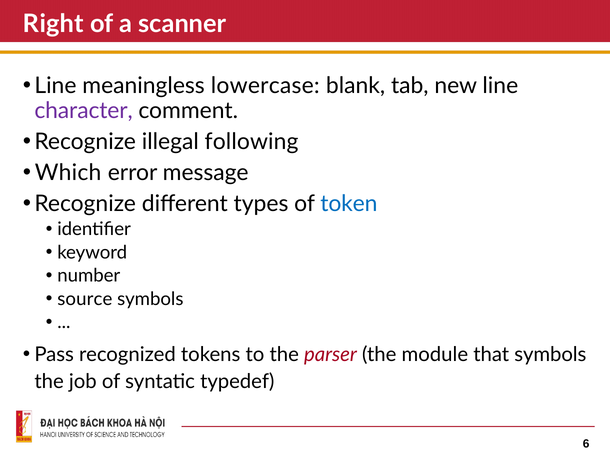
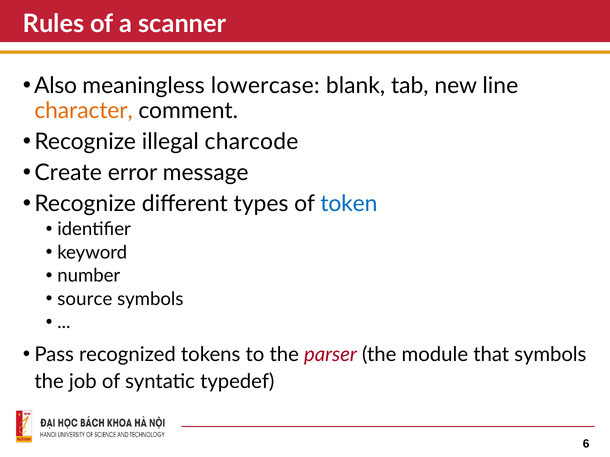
Right: Right -> Rules (54, 24)
Line: Line -> Also (56, 86)
character colour: purple -> orange (84, 111)
following: following -> charcode (252, 142)
Which: Which -> Create (68, 173)
